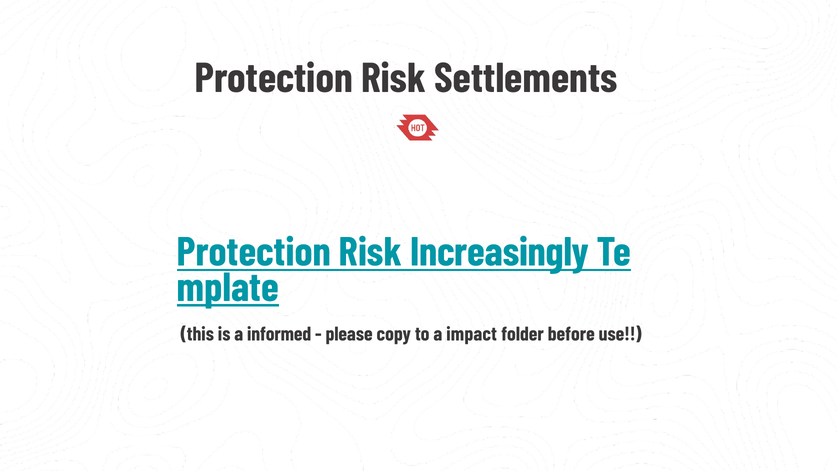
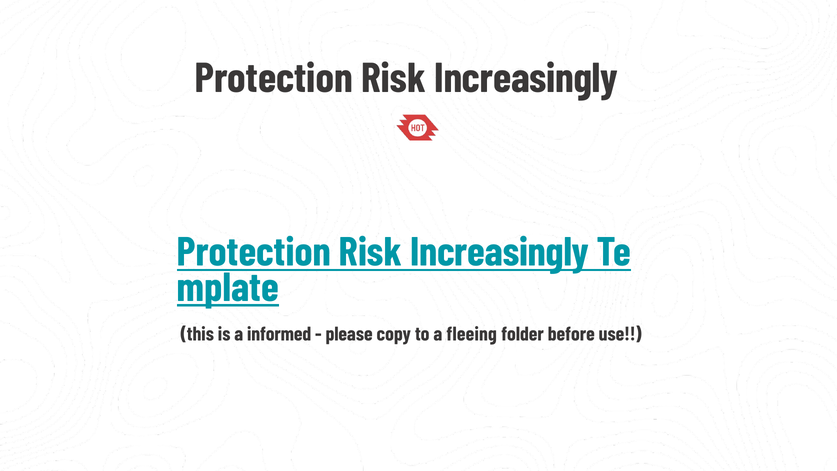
Settlements: Settlements -> Increasingly (526, 79)
impact: impact -> fleeing (472, 334)
